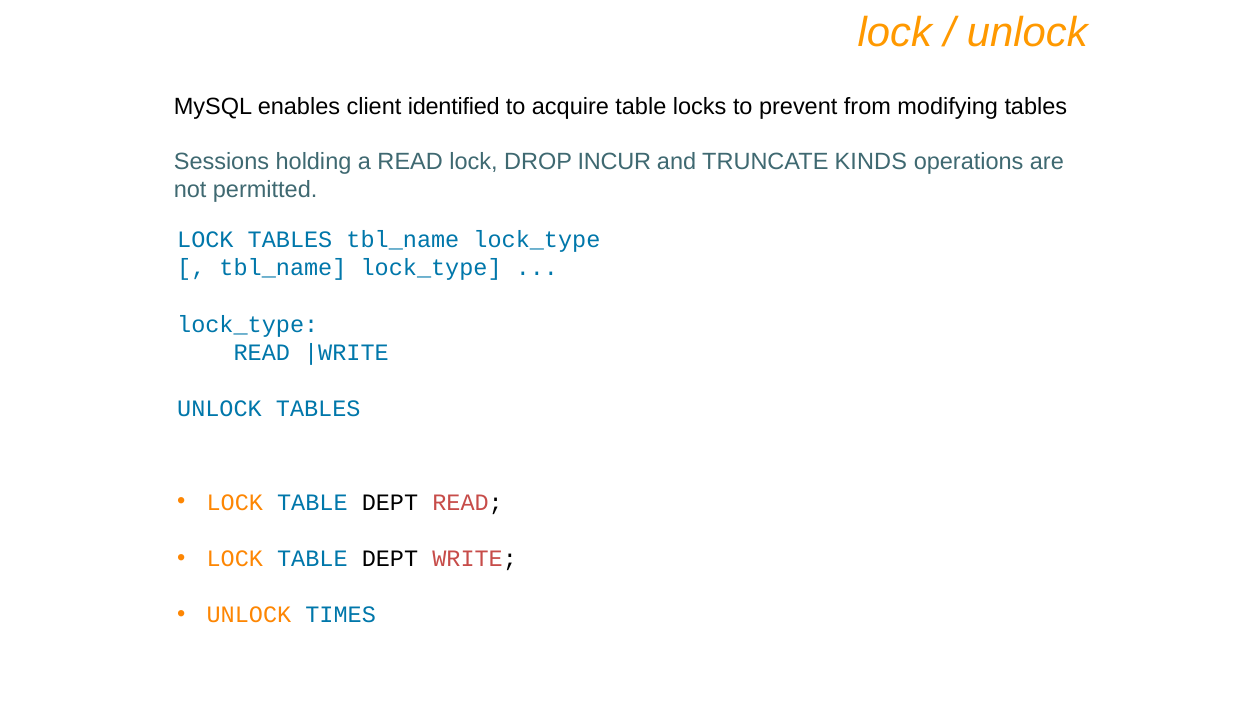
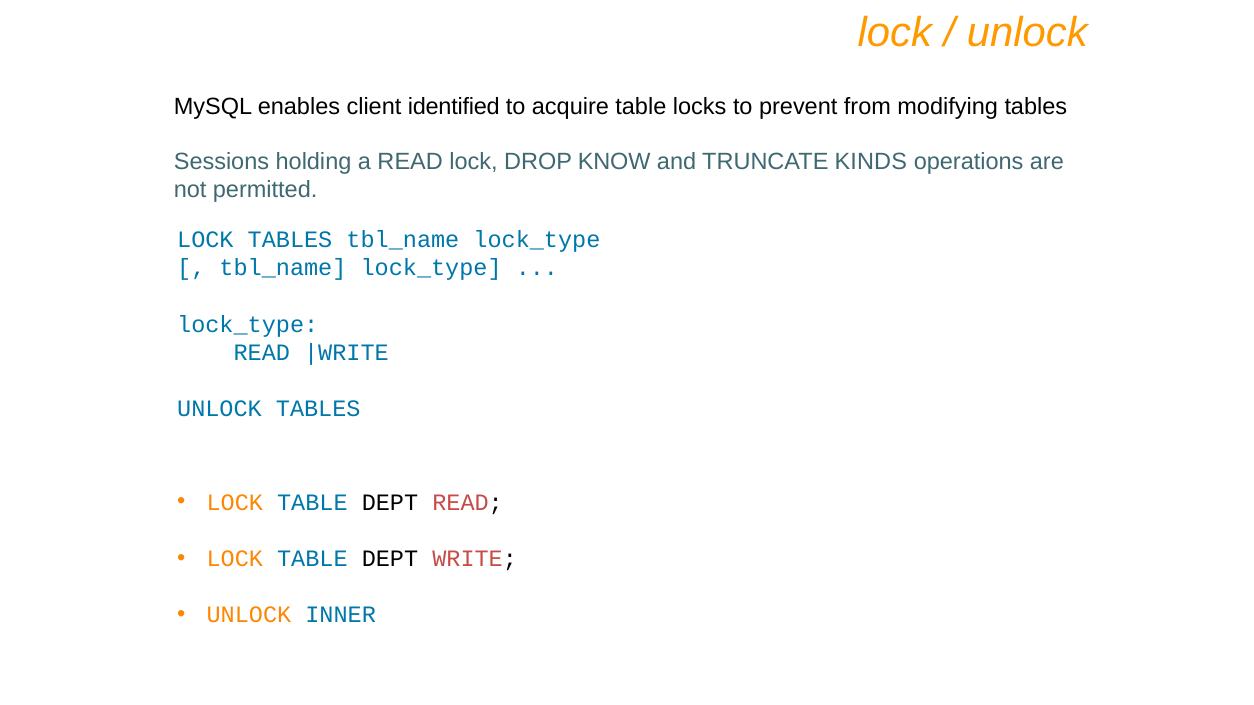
INCUR: INCUR -> KNOW (614, 161)
TIMES: TIMES -> INNER (341, 615)
